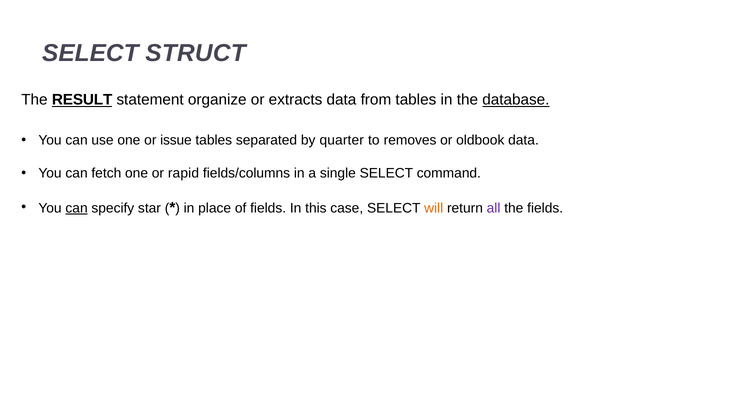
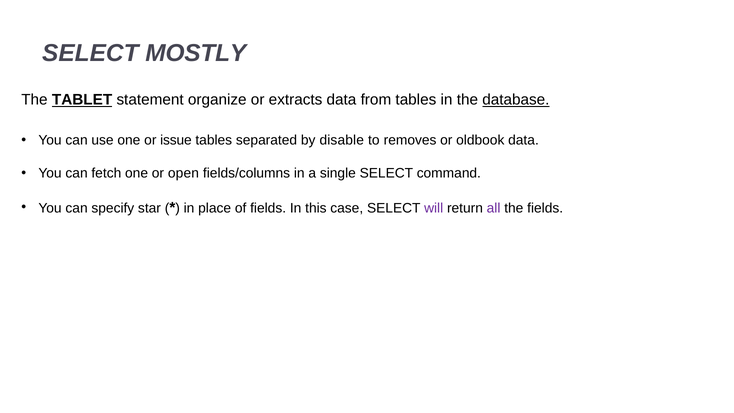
STRUCT: STRUCT -> MOSTLY (196, 53)
RESULT: RESULT -> TABLET (82, 100)
quarter: quarter -> disable (342, 140)
rapid: rapid -> open (183, 173)
can underline: present -> none (77, 208)
will colour: orange -> purple (434, 208)
